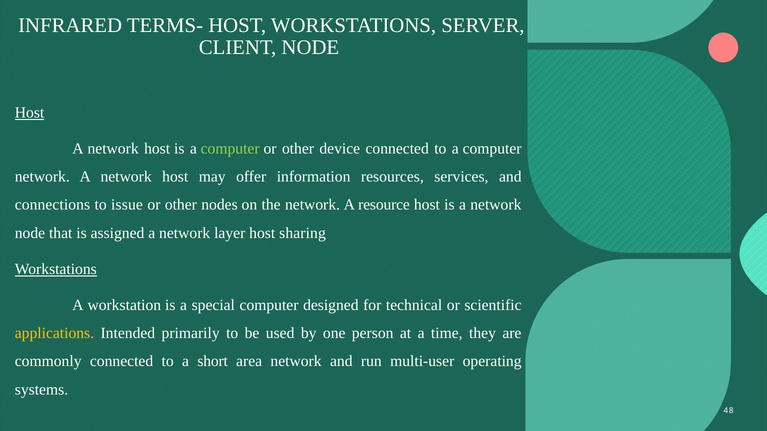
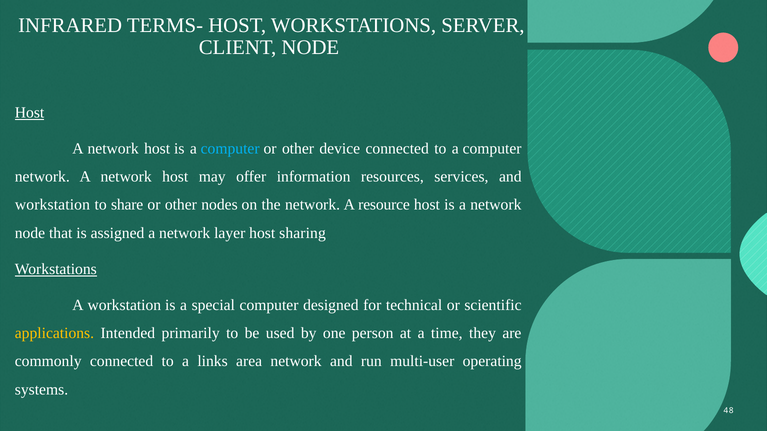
computer colour: light green -> light blue (230, 149)
connections: connections -> workstation (52, 205)
issue: issue -> share (127, 205)
short: short -> links (213, 362)
